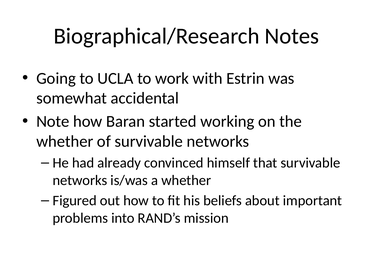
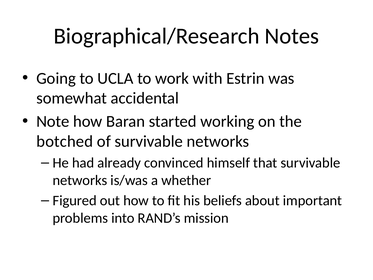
whether: whether -> botched (65, 141)
